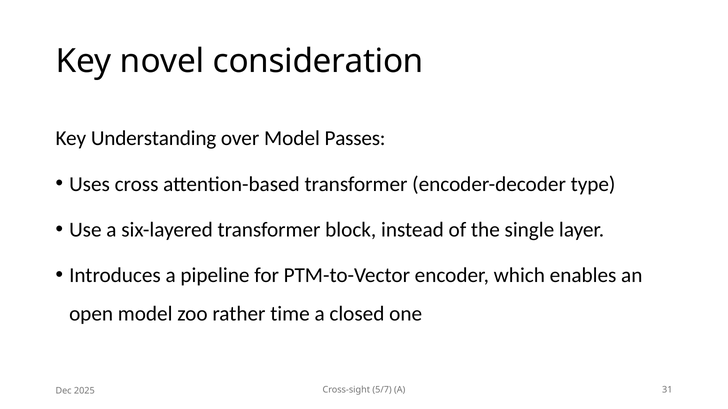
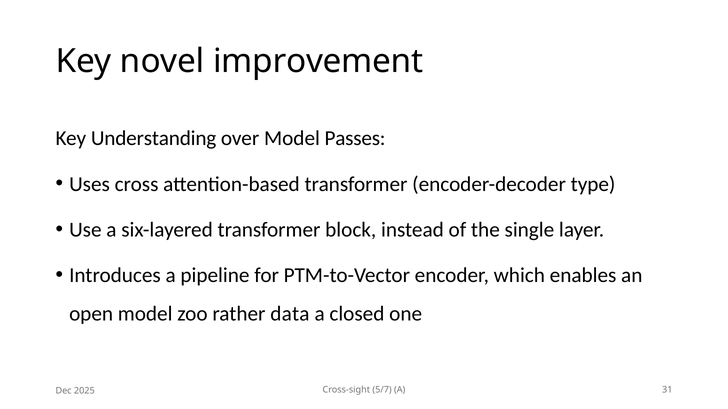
consideration: consideration -> improvement (318, 61)
time: time -> data (290, 314)
